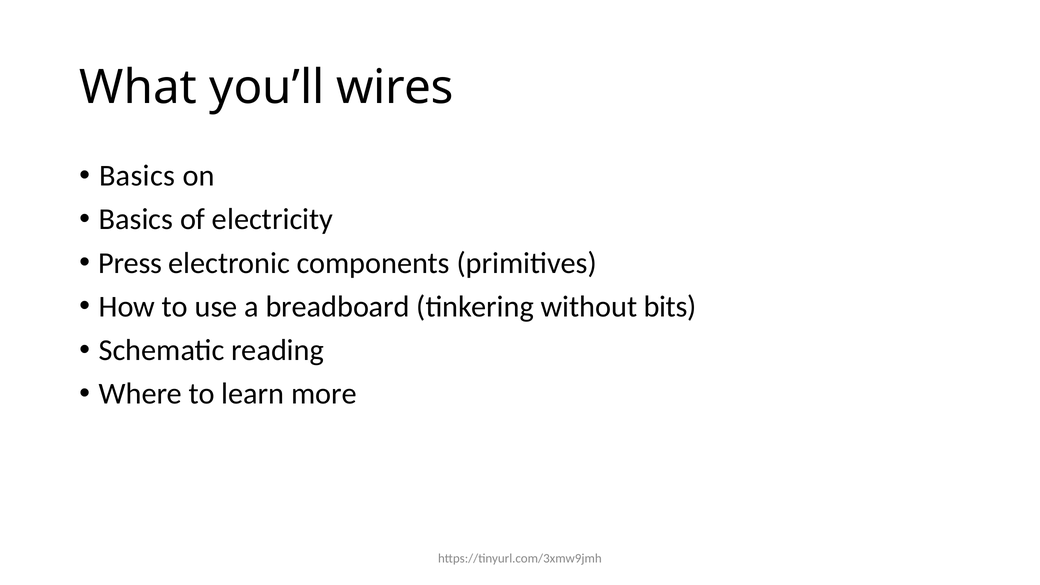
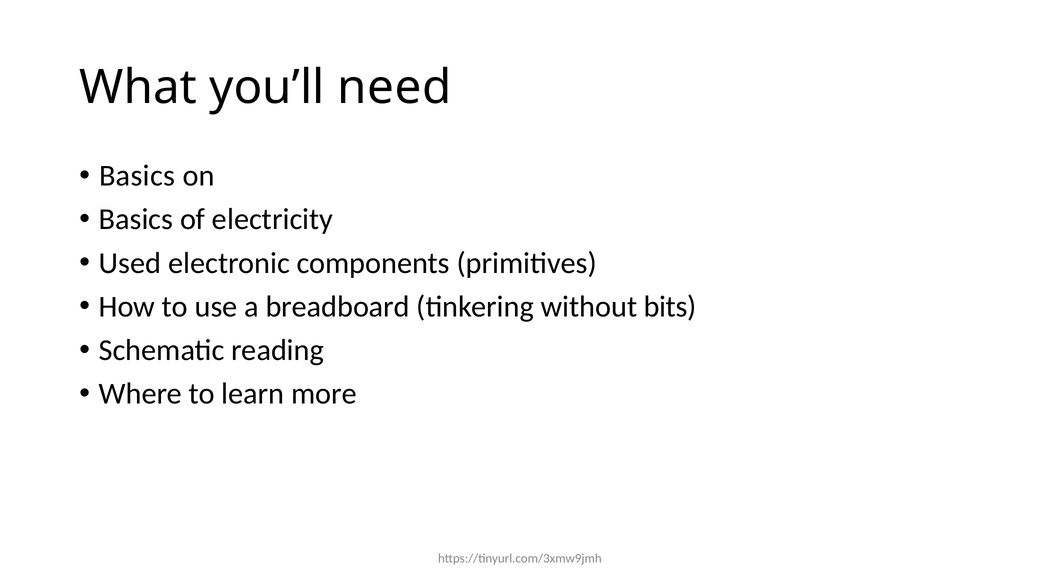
wires: wires -> need (394, 87)
Press: Press -> Used (130, 263)
